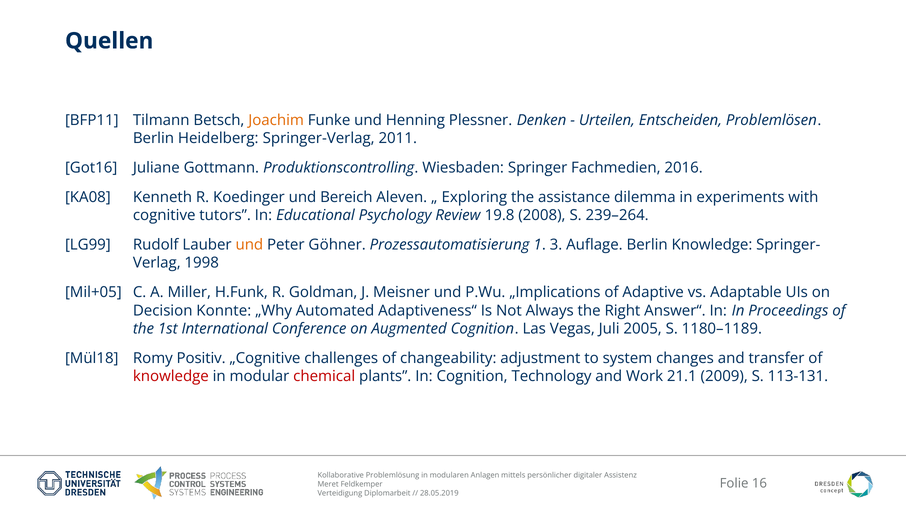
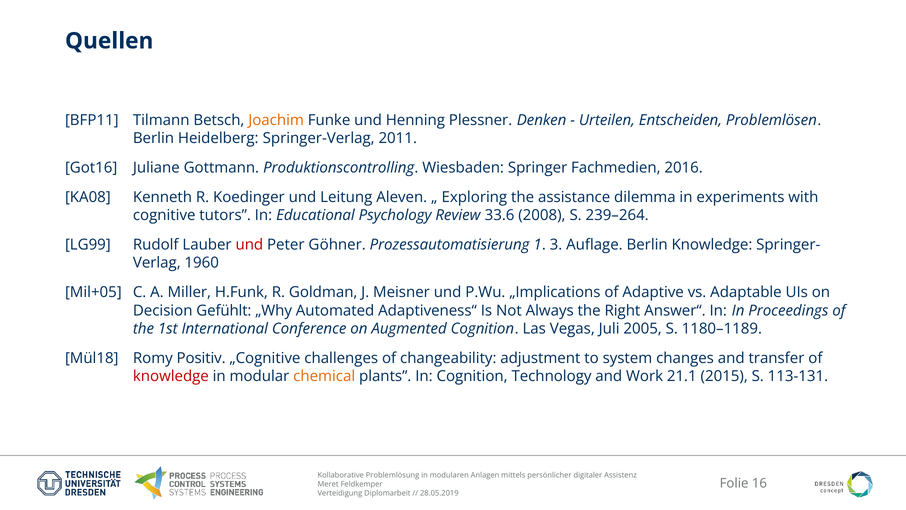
Bereich: Bereich -> Leitung (346, 197)
19.8: 19.8 -> 33.6 (500, 215)
und colour: orange -> red (249, 245)
1998: 1998 -> 1960 (202, 263)
Konnte: Konnte -> Gefühlt (224, 310)
chemical colour: red -> orange (324, 376)
2009: 2009 -> 2015 (724, 376)
